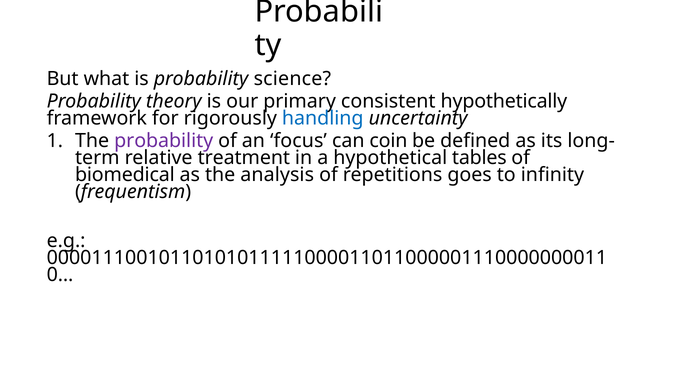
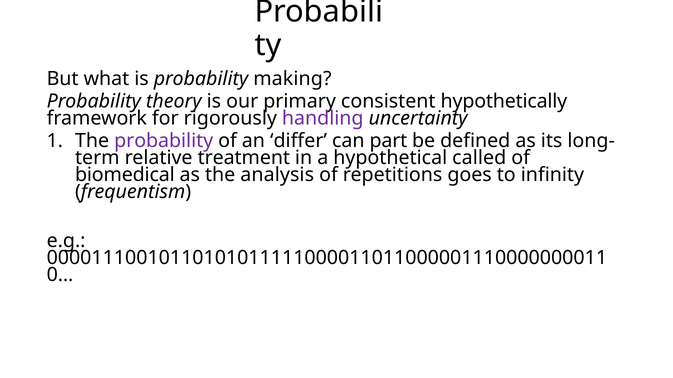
science: science -> making (292, 79)
handling colour: blue -> purple (323, 118)
focus: focus -> differ (298, 141)
coin: coin -> part (388, 141)
tables: tables -> called (479, 158)
